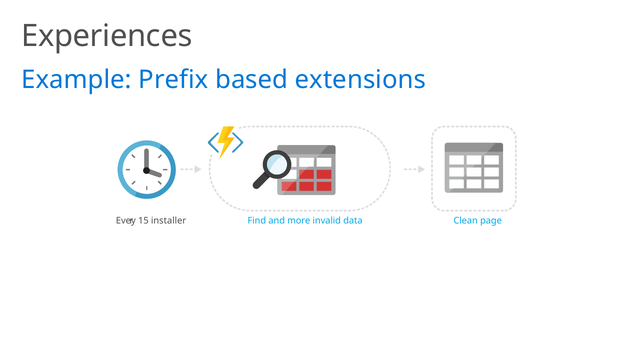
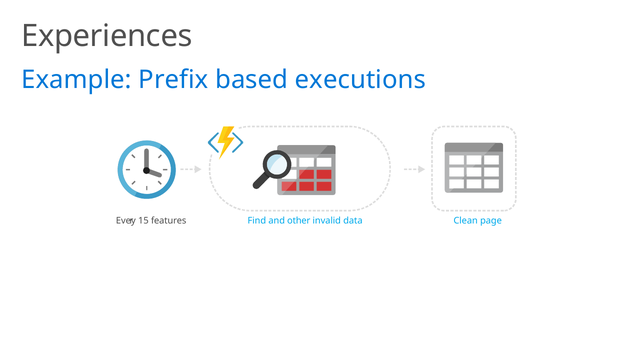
extensions: extensions -> executions (360, 80)
installer: installer -> features (169, 221)
more: more -> other (299, 221)
